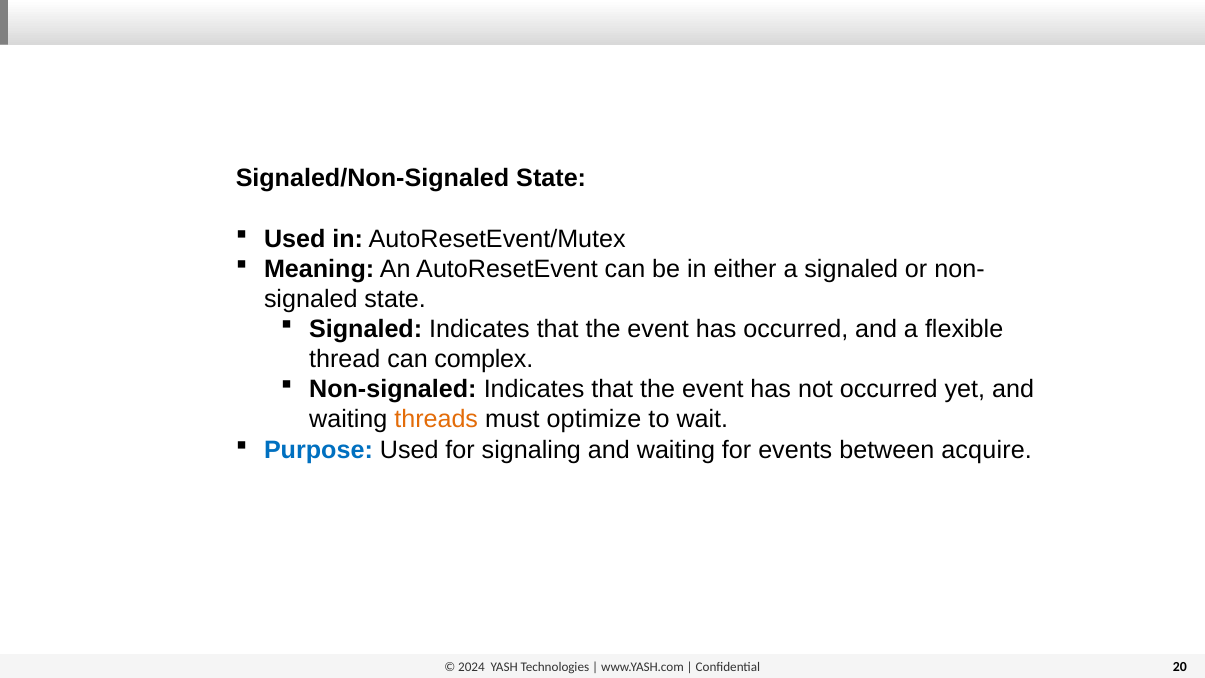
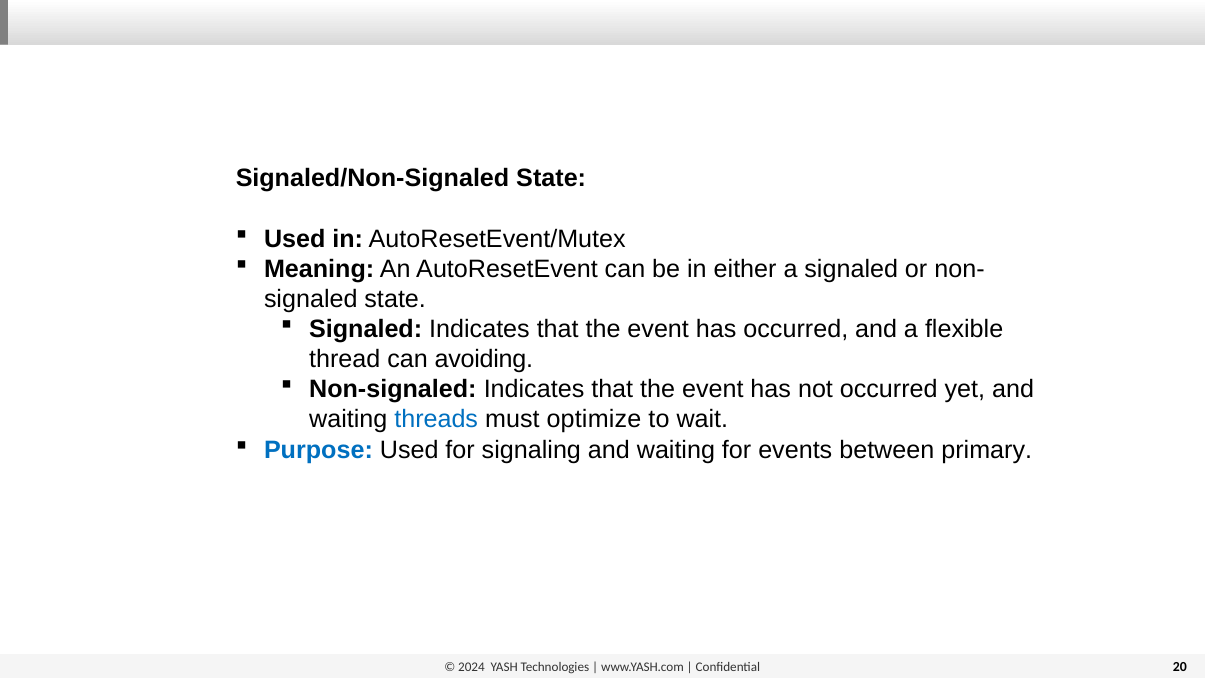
complex: complex -> avoiding (484, 359)
threads colour: orange -> blue (436, 420)
acquire: acquire -> primary (987, 450)
